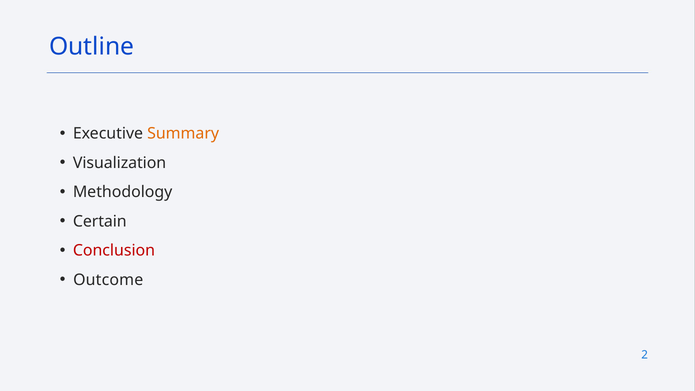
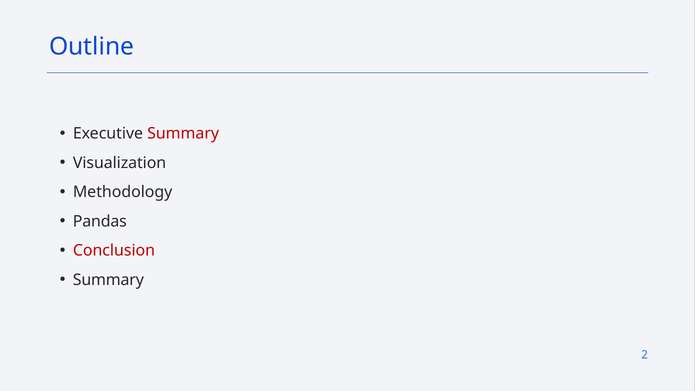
Summary colour: orange -> red (183, 134)
Certain: Certain -> Pandas (100, 221)
Outcome: Outcome -> Summary (108, 280)
